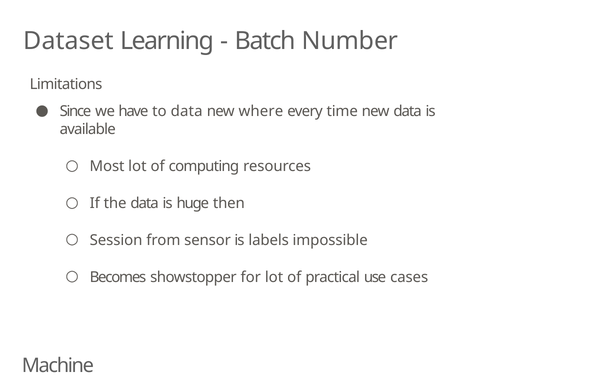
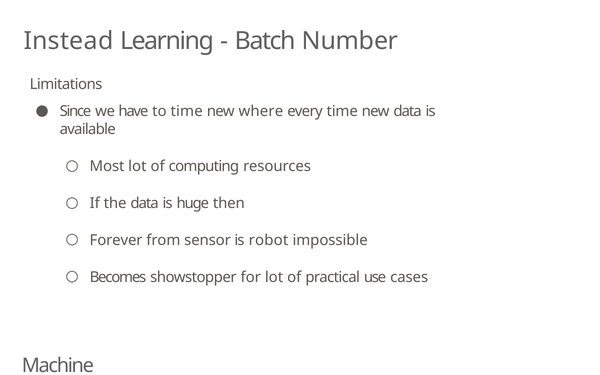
Dataset: Dataset -> Instead (68, 41)
to data: data -> time (187, 111)
Session: Session -> Forever (116, 240)
labels: labels -> robot (269, 240)
